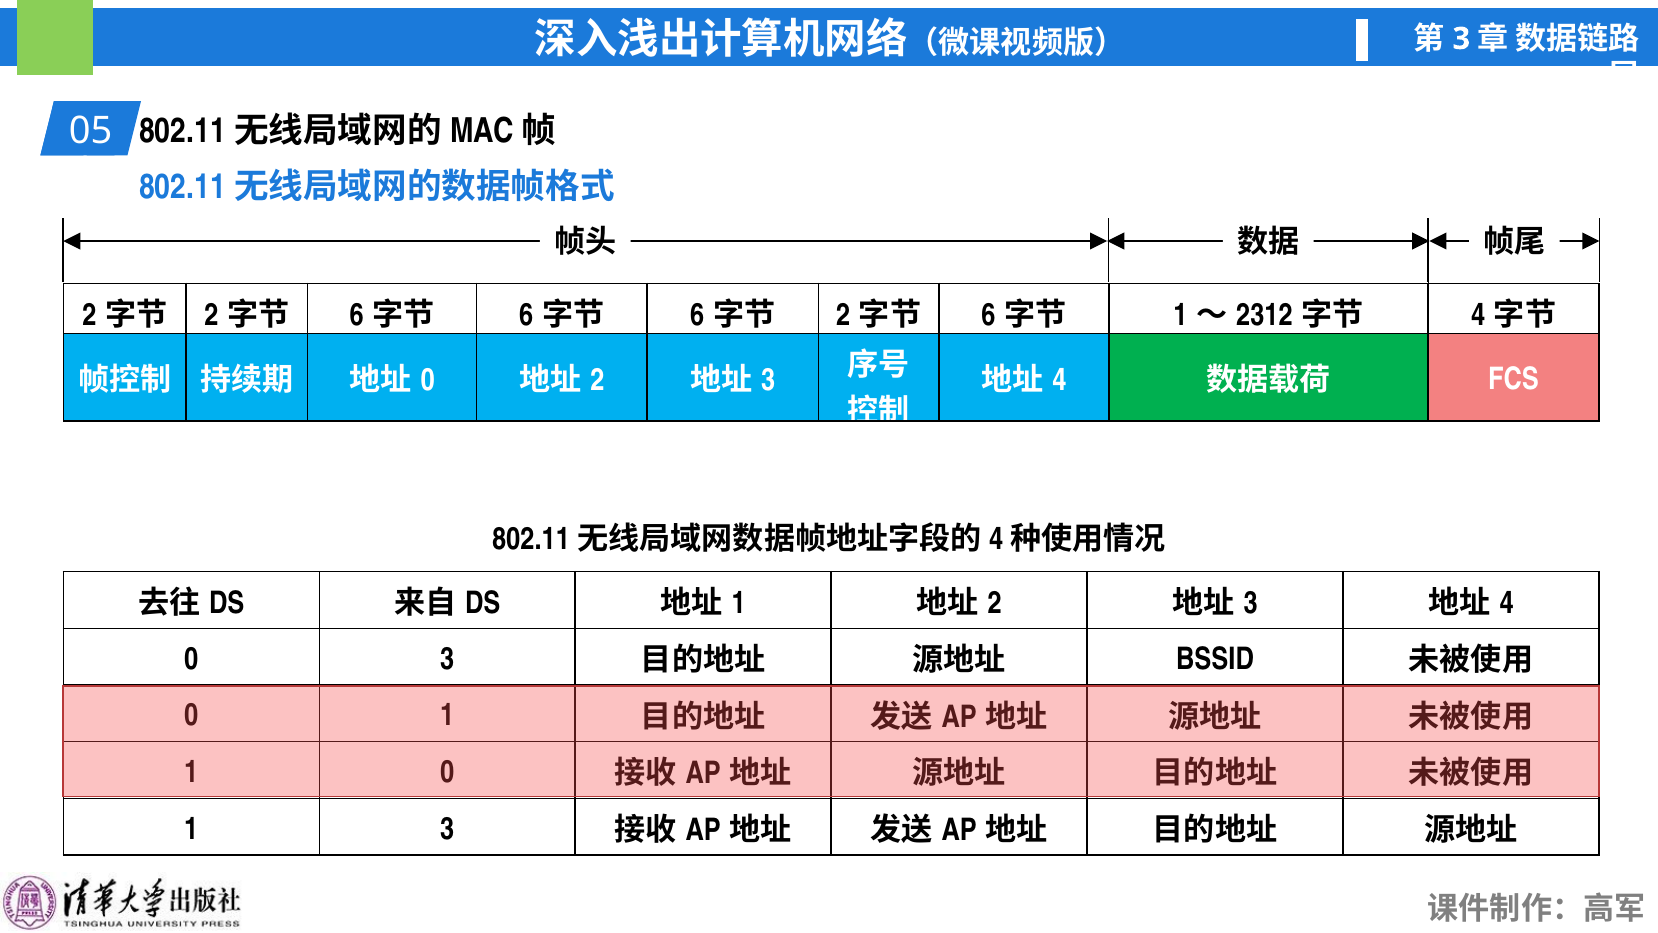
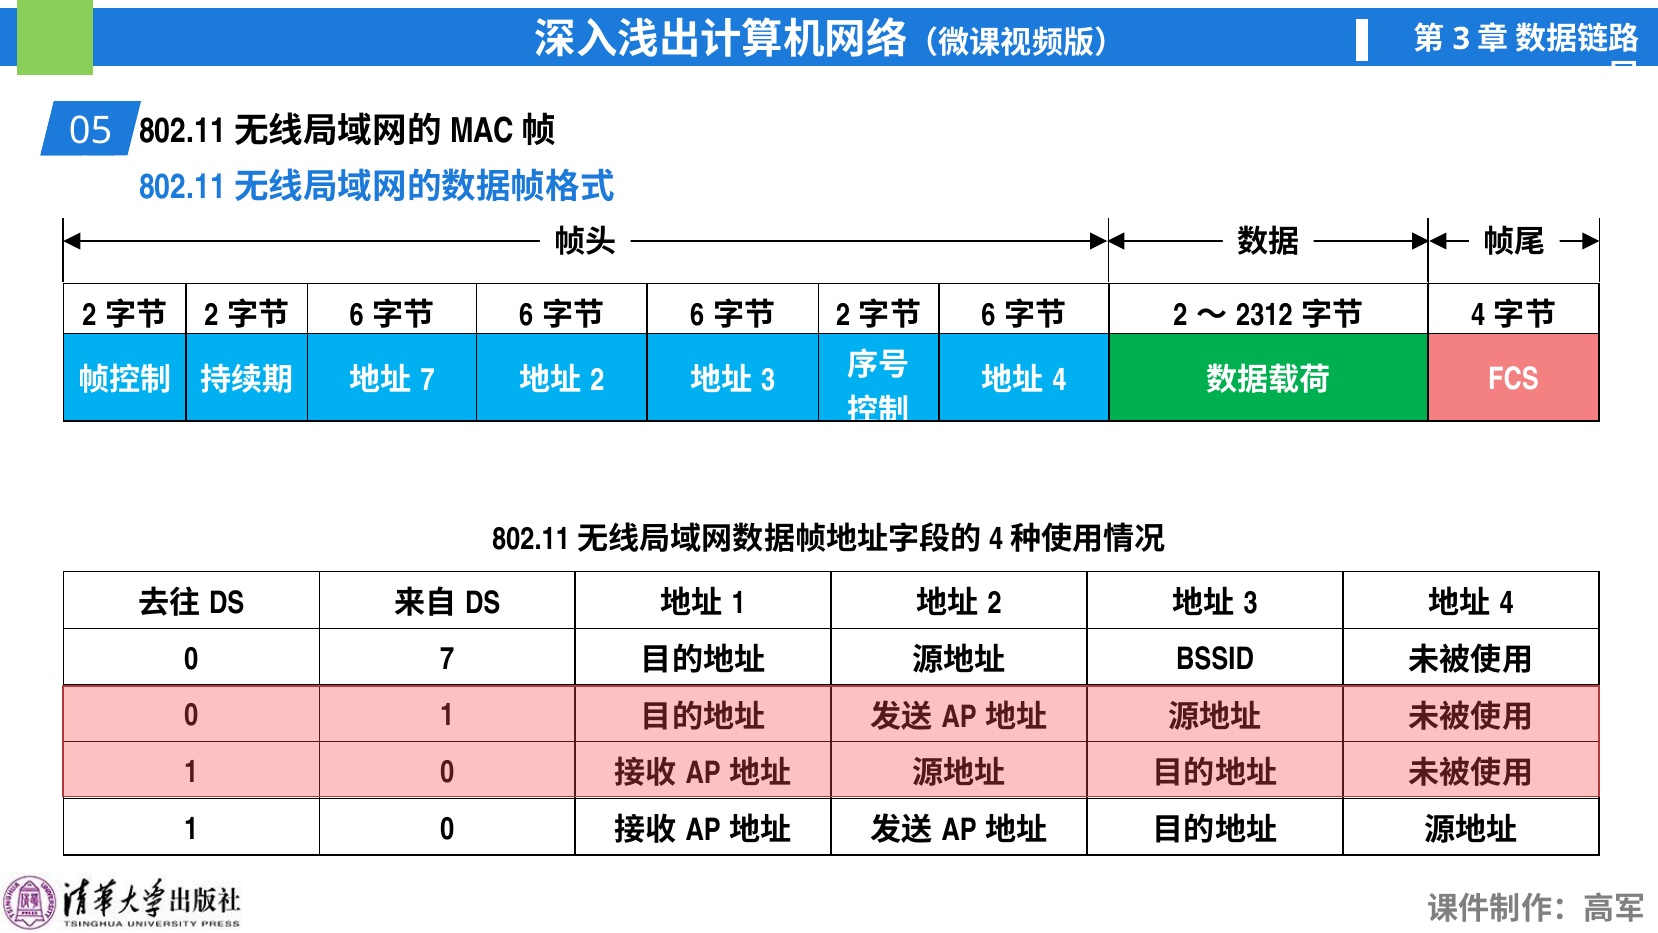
1: 1 -> 2 (1180, 315)
0: 0 -> 7 (428, 380)
0 3: 3 -> 7 (447, 658)
3: 3 -> 0 (447, 828)
